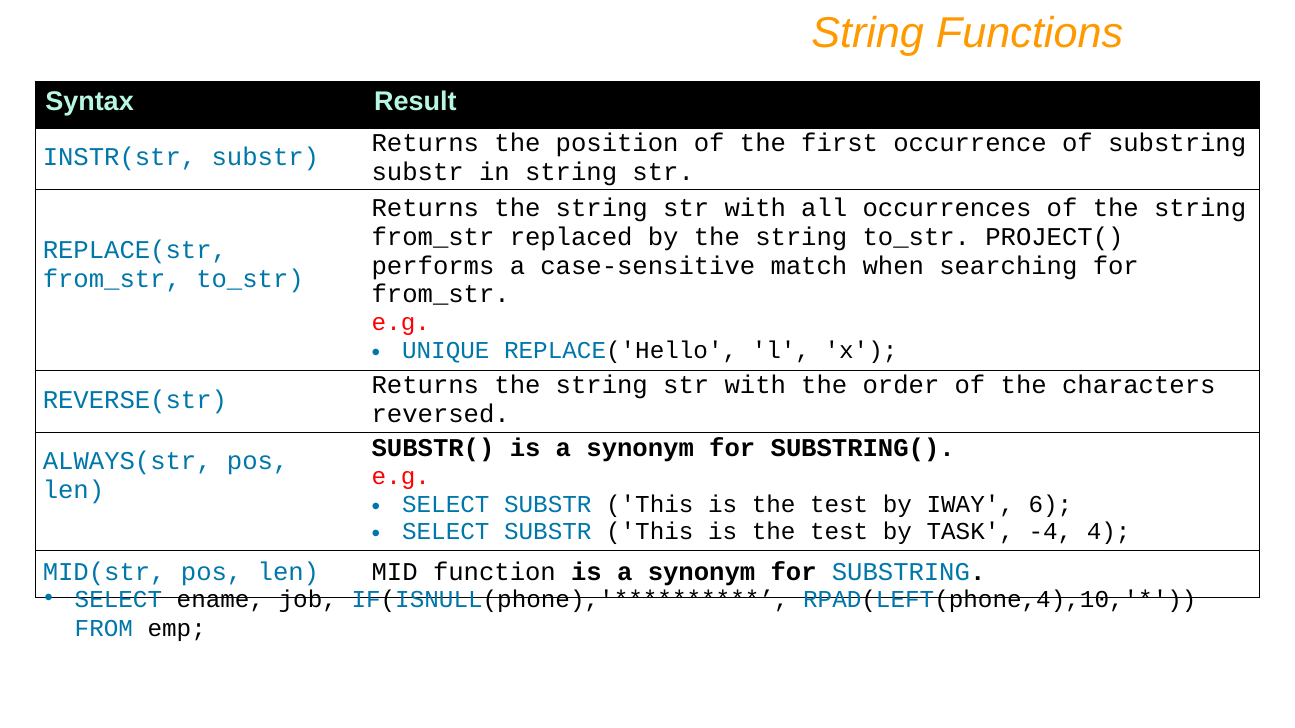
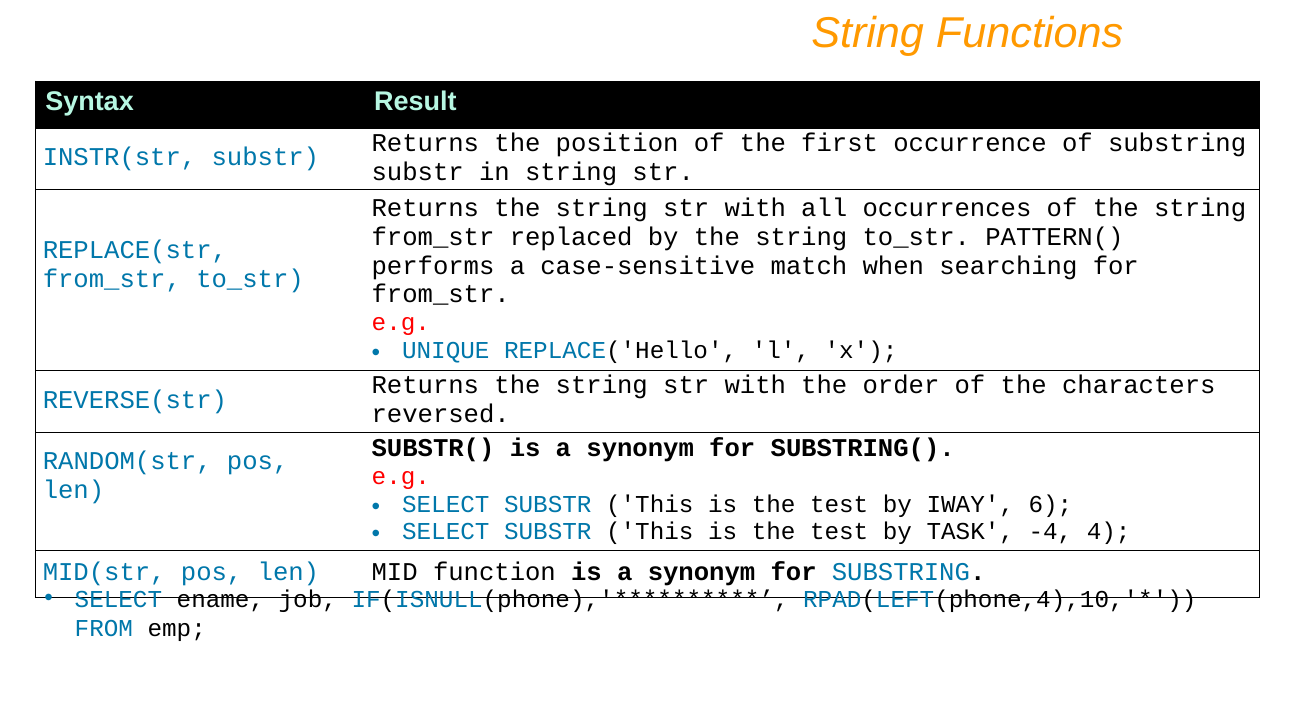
PROJECT(: PROJECT( -> PATTERN( (1054, 237)
ALWAYS(str: ALWAYS(str -> RANDOM(str (127, 461)
